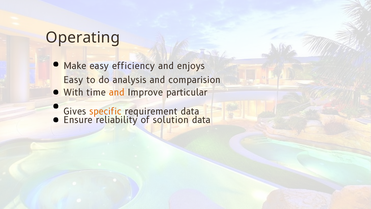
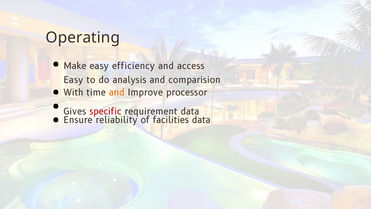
enjoys: enjoys -> access (191, 66)
particular: particular -> processor (187, 93)
specific colour: orange -> red (105, 112)
solution: solution -> facilities (171, 120)
